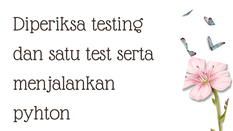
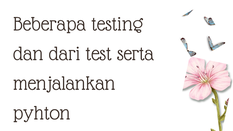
Diperiksa: Diperiksa -> Beberapa (49, 24)
satu: satu -> dari (64, 53)
